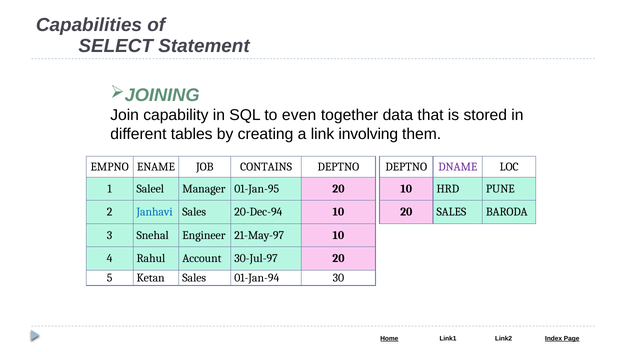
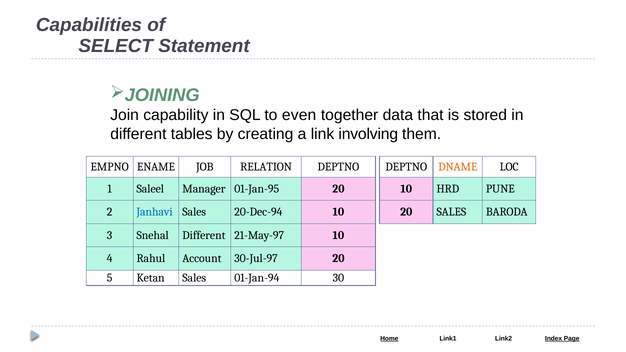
CONTAINS: CONTAINS -> RELATION (266, 167)
DNAME colour: purple -> orange (458, 167)
Snehal Engineer: Engineer -> Different (204, 235)
